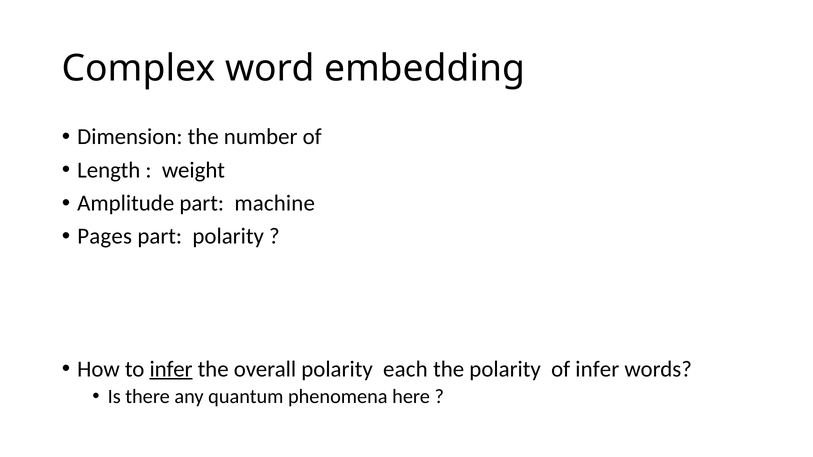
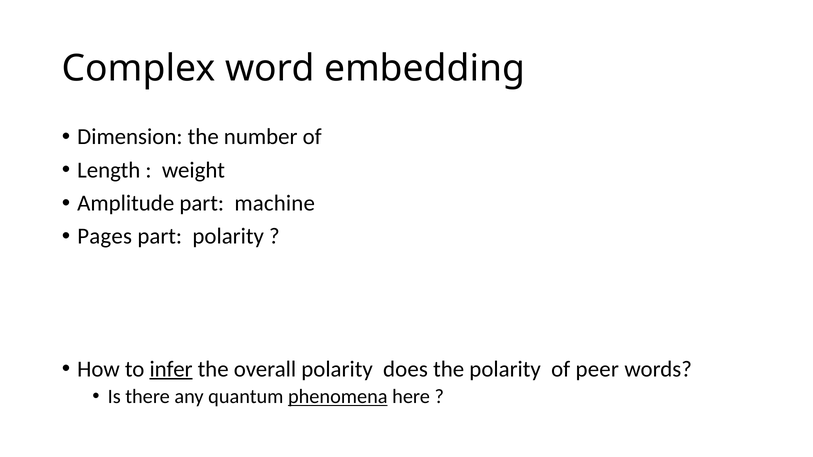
each: each -> does (405, 369)
of infer: infer -> peer (597, 369)
phenomena underline: none -> present (338, 397)
